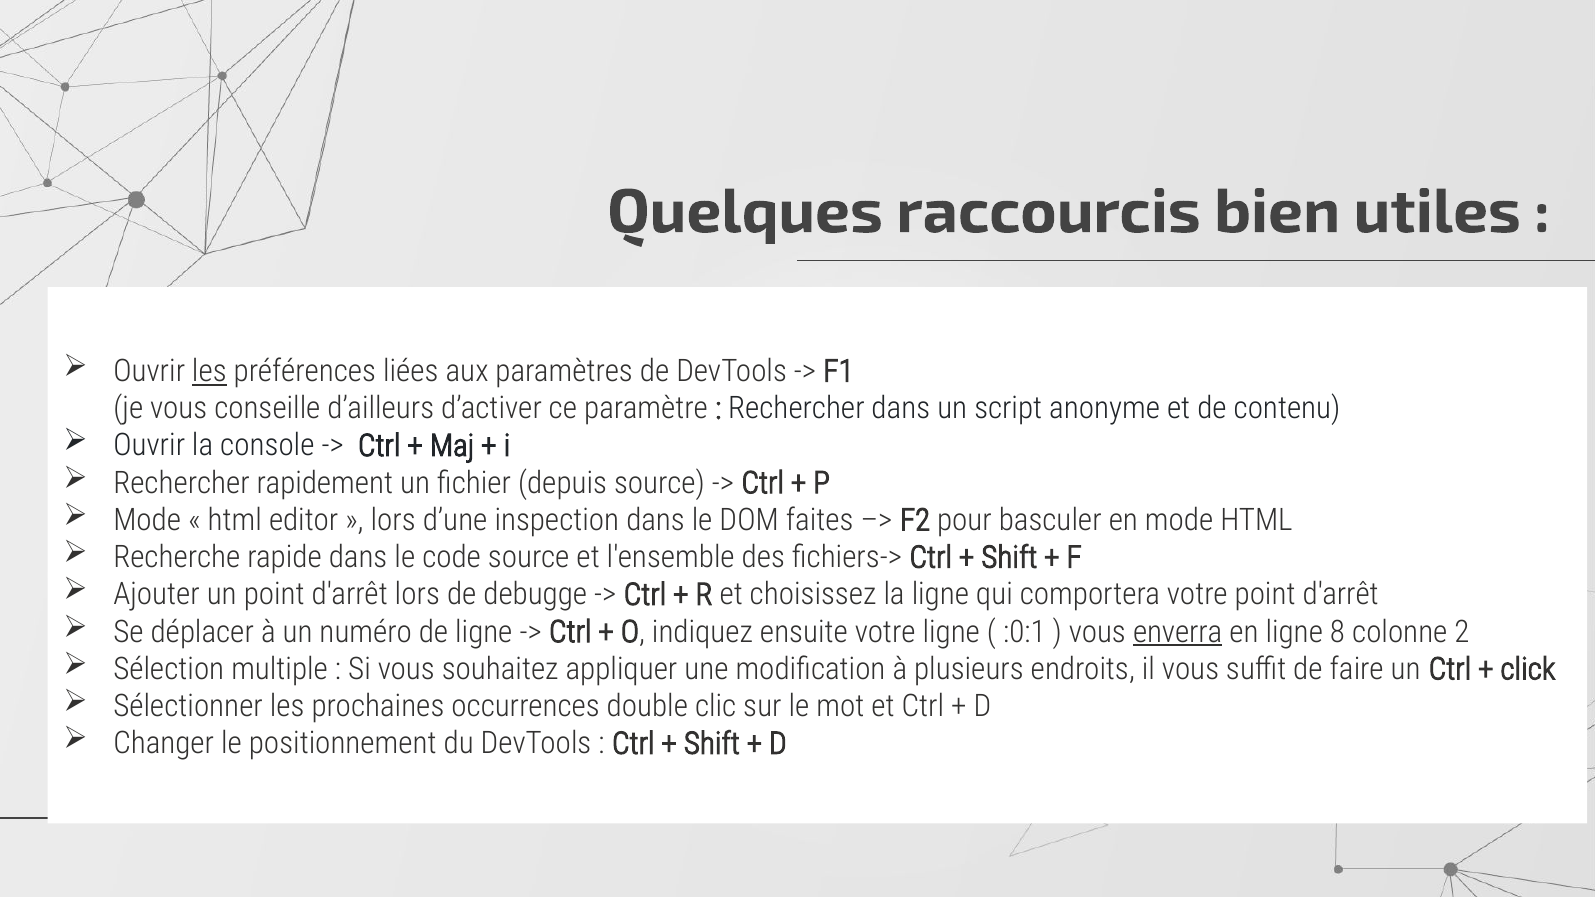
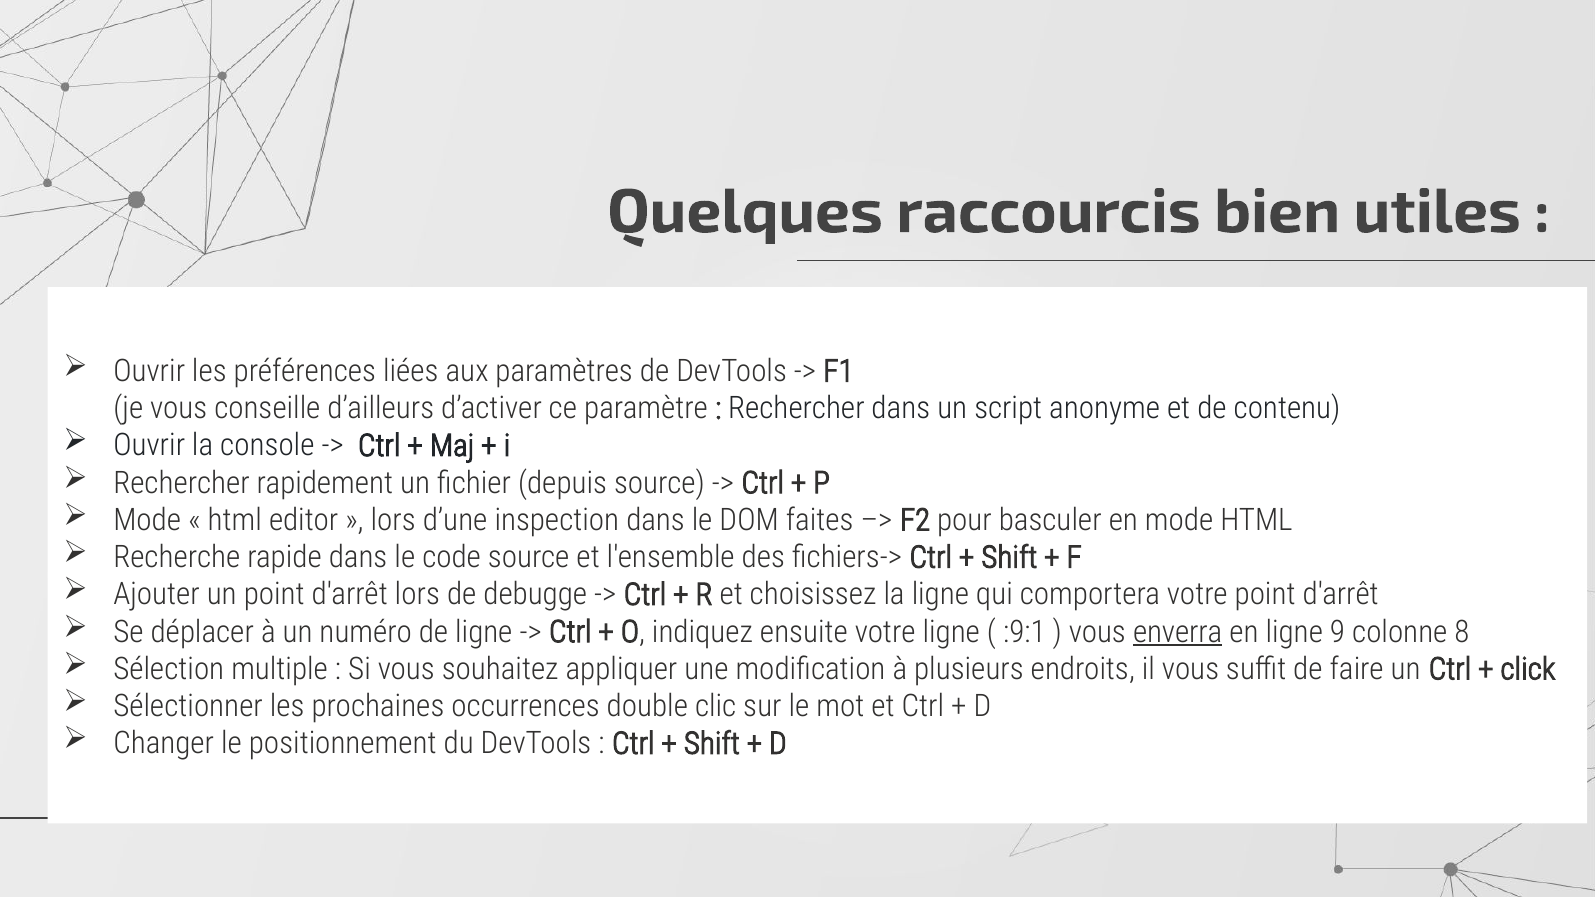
les underline: present -> none (209, 371)
:0:1: :0:1 -> :9:1 (1024, 632)
8: 8 -> 9 (1337, 632)
2: 2 -> 8 (1462, 632)
